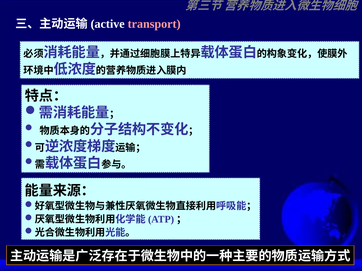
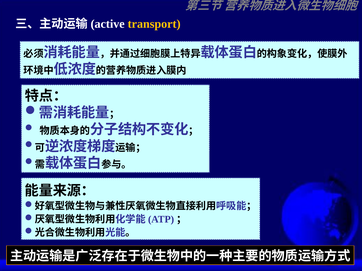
transport colour: pink -> yellow (154, 24)
